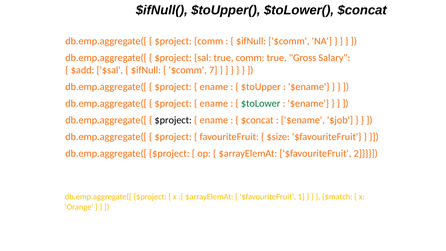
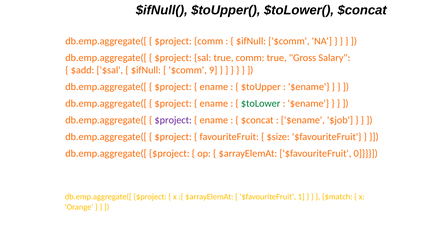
7: 7 -> 9 (213, 70)
$project colour: black -> purple (173, 120)
2: 2 -> 0 (366, 154)
